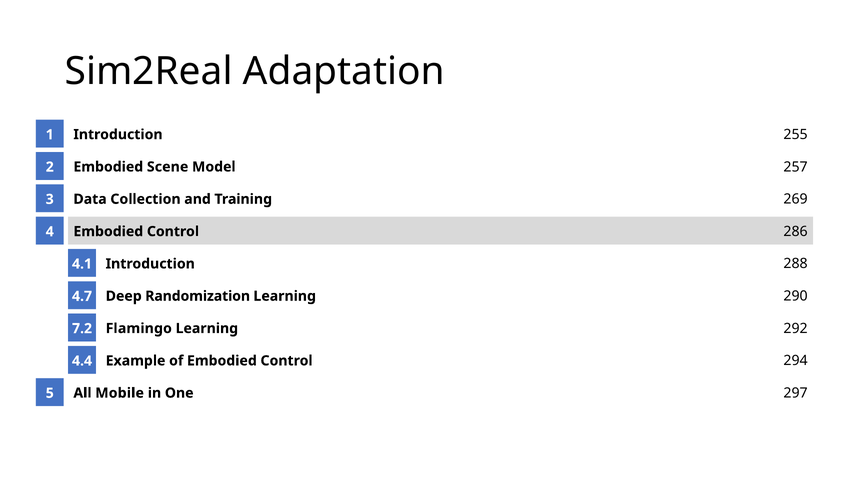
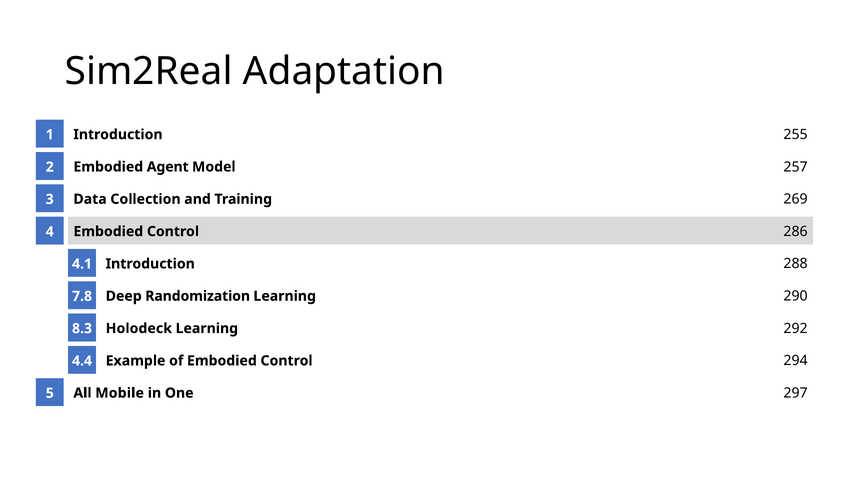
Scene: Scene -> Agent (168, 167)
4.7: 4.7 -> 7.8 (82, 296)
Flamingo: Flamingo -> Holodeck (139, 328)
7.2: 7.2 -> 8.3 (82, 328)
